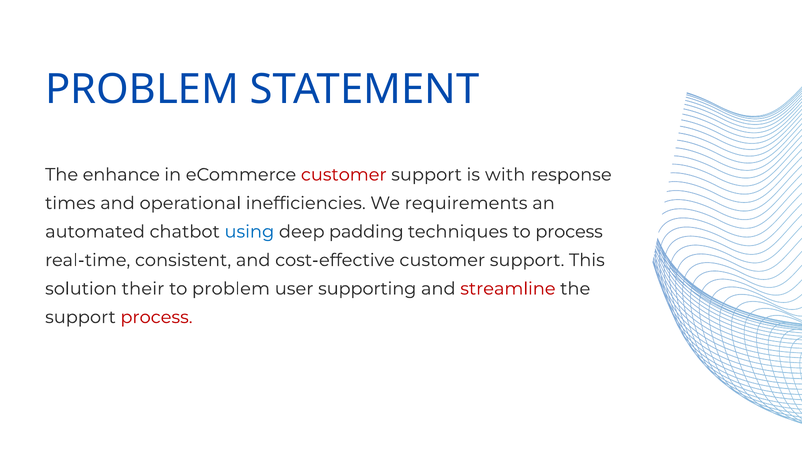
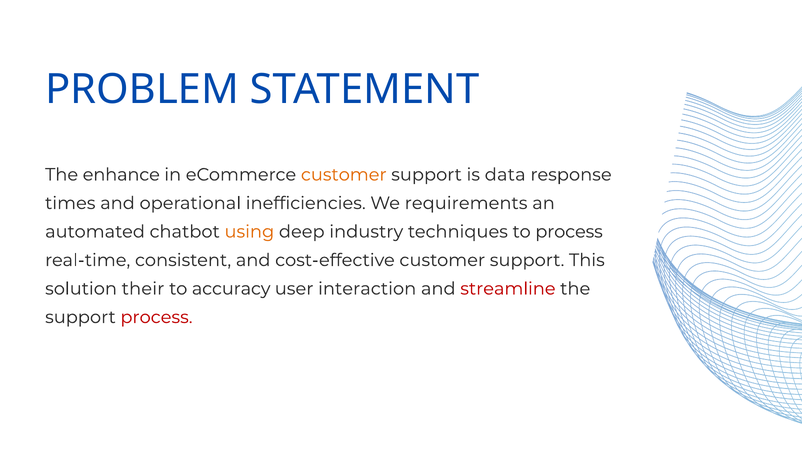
customer colour: red -> orange (344, 175)
with: with -> data (505, 175)
using colour: blue -> orange (249, 232)
padding: padding -> industry (366, 232)
to problem: problem -> accuracy (231, 289)
supporting: supporting -> interaction (367, 289)
